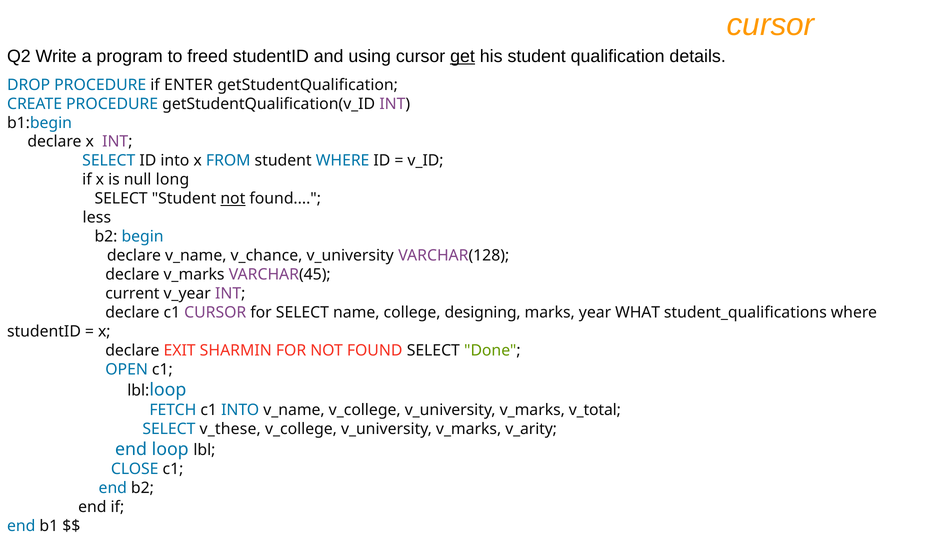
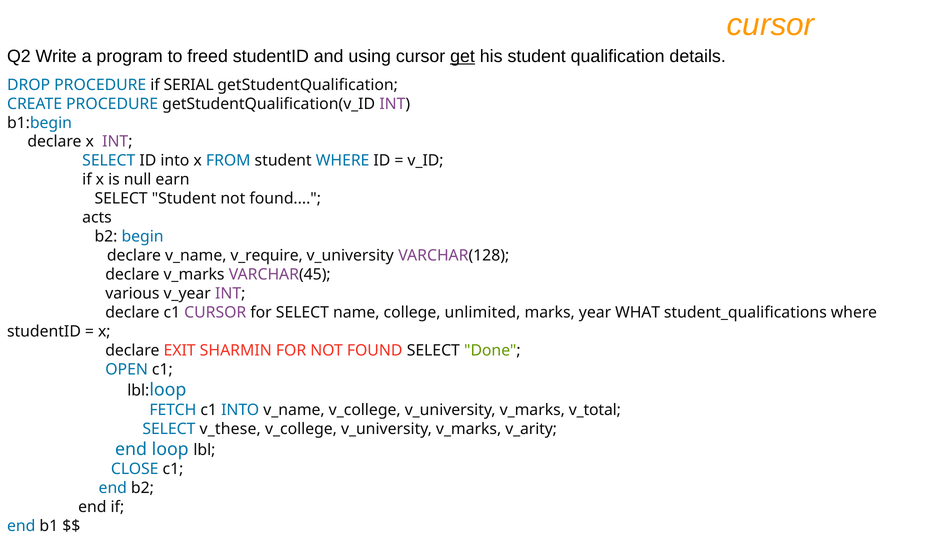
ENTER: ENTER -> SERIAL (189, 85)
long: long -> earn (173, 180)
not underline: present -> none (233, 199)
less: less -> acts (97, 218)
v_chance: v_chance -> v_require (267, 256)
current: current -> various (132, 293)
designing: designing -> unlimited (482, 312)
